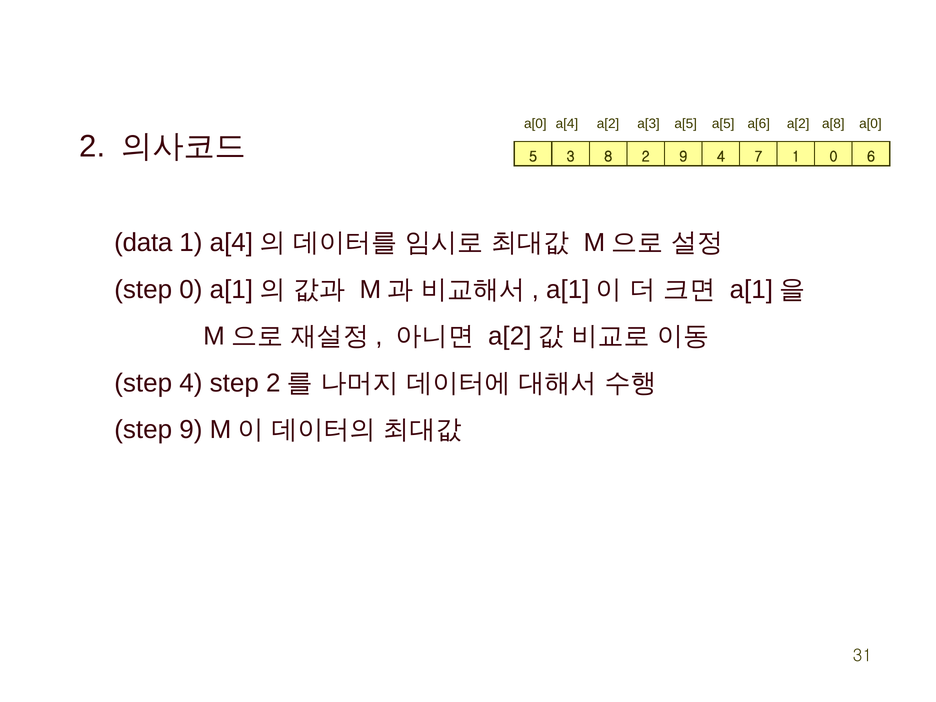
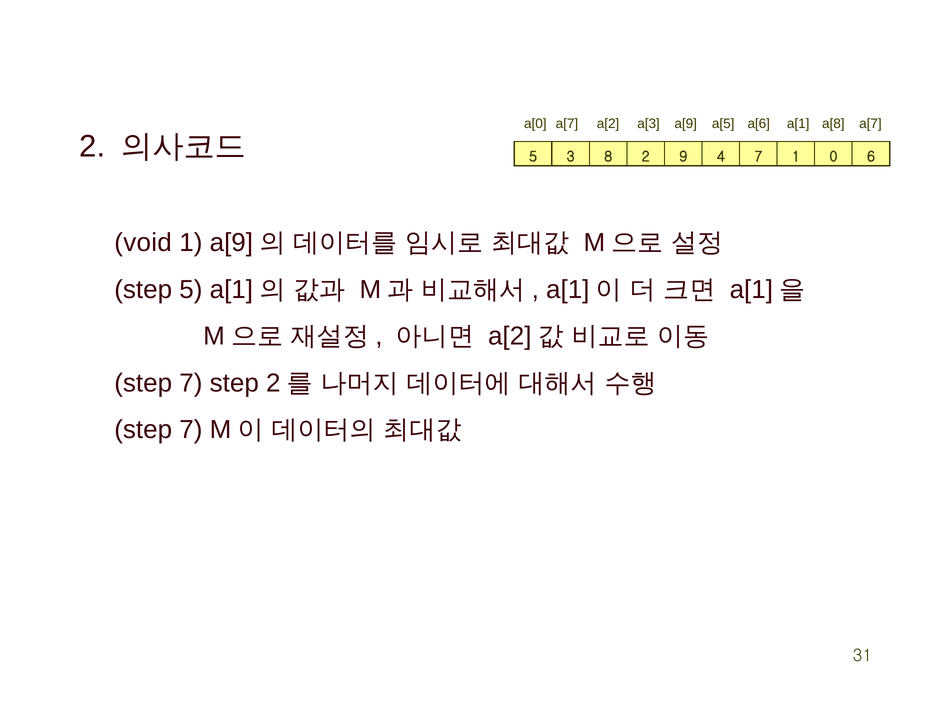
a[0 a[4: a[4 -> a[7 (567, 124)
a[3 a[5: a[5 -> a[9 (686, 124)
a[6 a[2: a[2 -> a[1 (798, 124)
a[8 a[0: a[0 -> a[7 (870, 124)
data: data -> void (143, 243)
1 a[4: a[4 -> a[9 (231, 243)
step 0: 0 -> 5 (191, 289)
4: 4 -> 7 (191, 383)
9: 9 -> 7 (191, 430)
